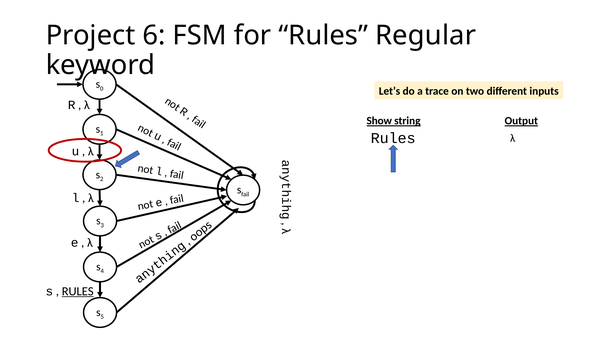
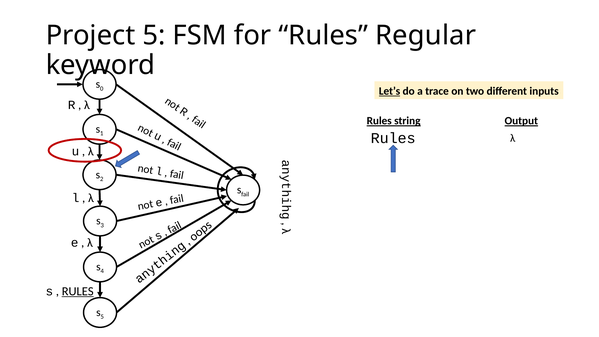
Project 6: 6 -> 5 (154, 35)
Let’s underline: none -> present (390, 91)
Show: Show -> Rules (379, 121)
